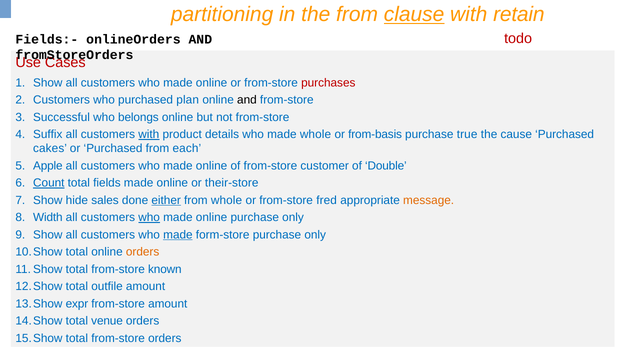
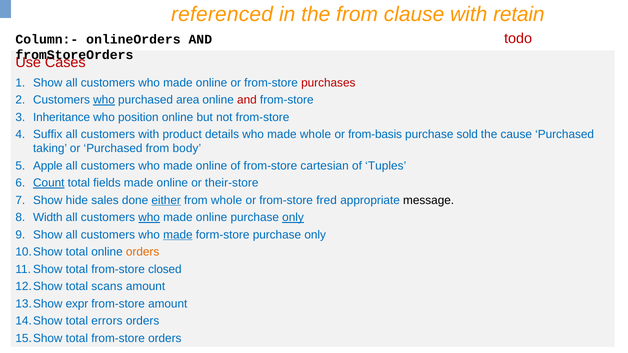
partitioning: partitioning -> referenced (222, 14)
clause underline: present -> none (414, 14)
Fields:-: Fields:- -> Column:- (47, 39)
who underline: none -> present (104, 100)
plan: plan -> area (188, 100)
and colour: black -> red (247, 100)
Successful: Successful -> Inheritance (62, 117)
belongs: belongs -> position (138, 117)
with underline: present -> none (149, 134)
true: true -> sold (467, 134)
cakes: cakes -> taking (50, 149)
each: each -> body (187, 149)
customer: customer -> cartesian (325, 166)
Double: Double -> Tuples (386, 166)
message colour: orange -> black (429, 200)
only underline: none -> present (293, 218)
known: known -> closed (165, 269)
outfile: outfile -> scans (107, 287)
venue: venue -> errors (107, 321)
